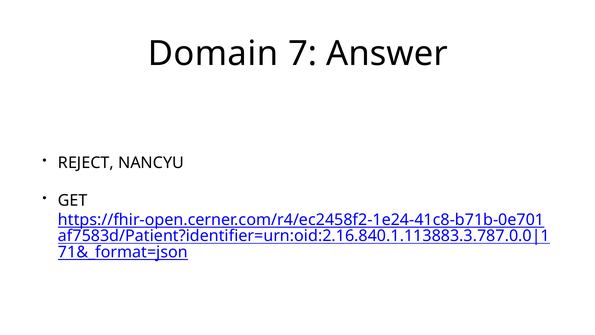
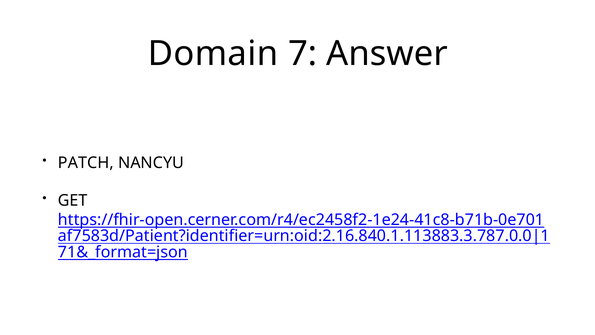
REJECT: REJECT -> PATCH (86, 163)
